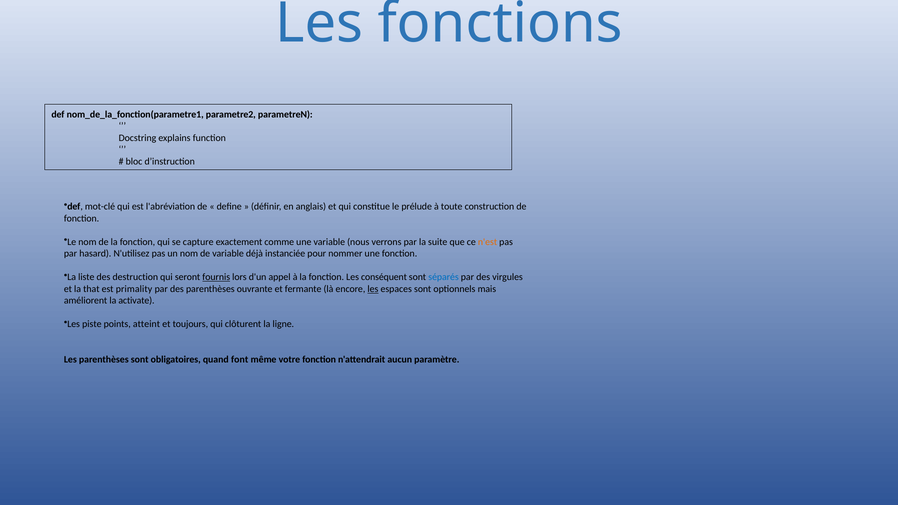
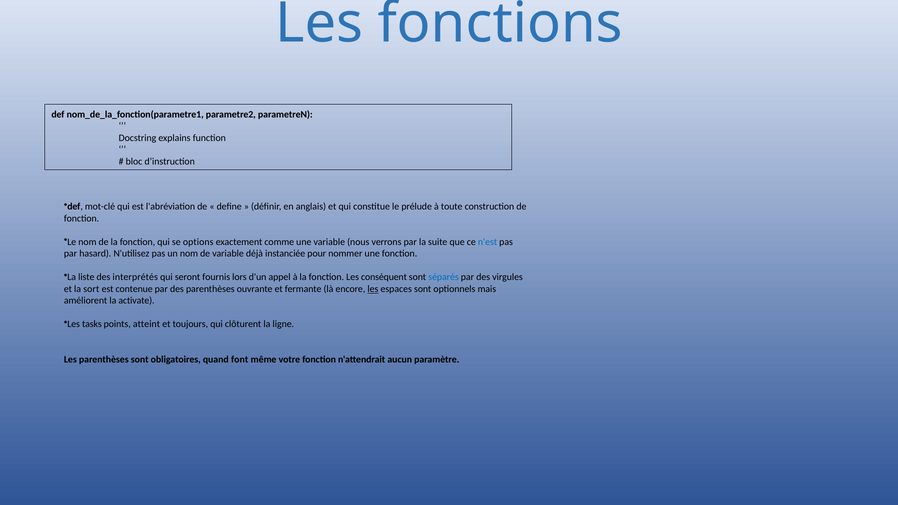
capture: capture -> options (198, 242)
n'est colour: orange -> blue (488, 242)
destruction: destruction -> interprétés (135, 277)
fournis underline: present -> none (216, 277)
that: that -> sort (91, 289)
primality: primality -> contenue (134, 289)
piste: piste -> tasks (92, 324)
